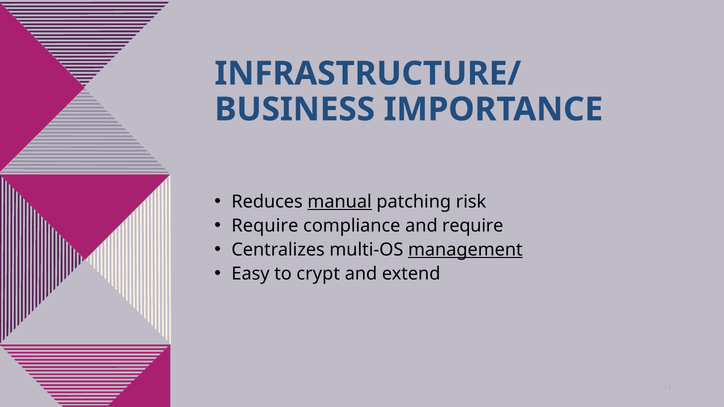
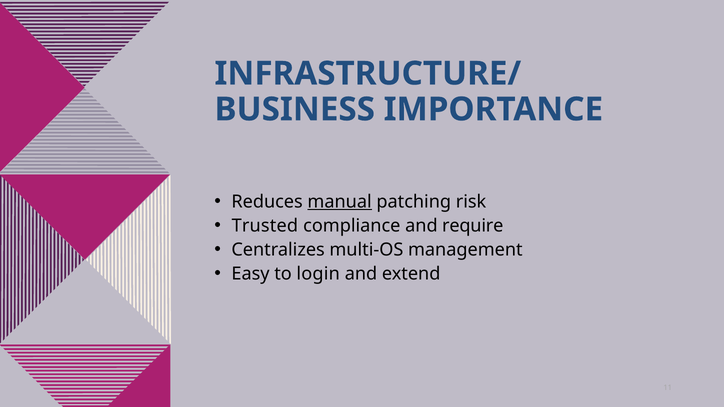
Require: Require -> Trusted (265, 226)
management underline: present -> none (465, 250)
crypt: crypt -> login (318, 274)
